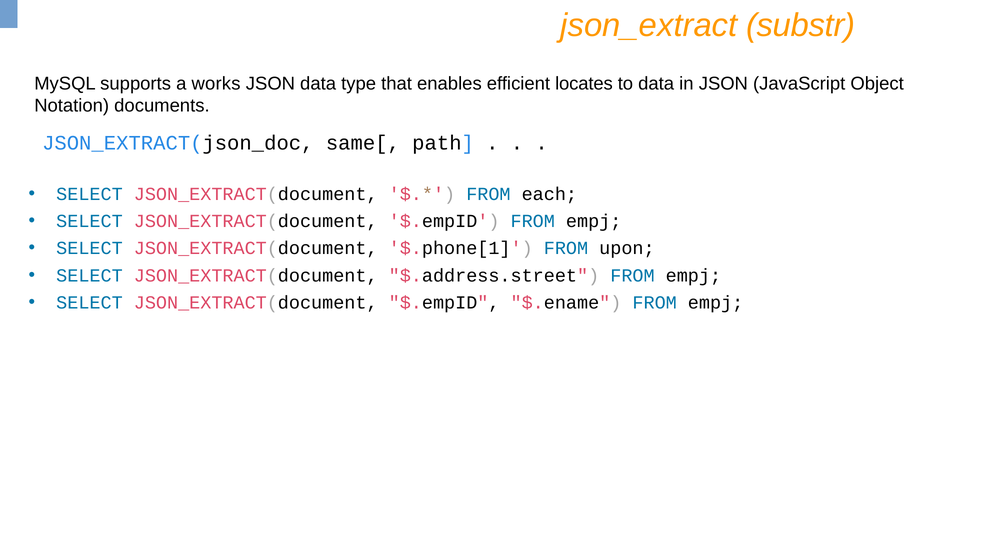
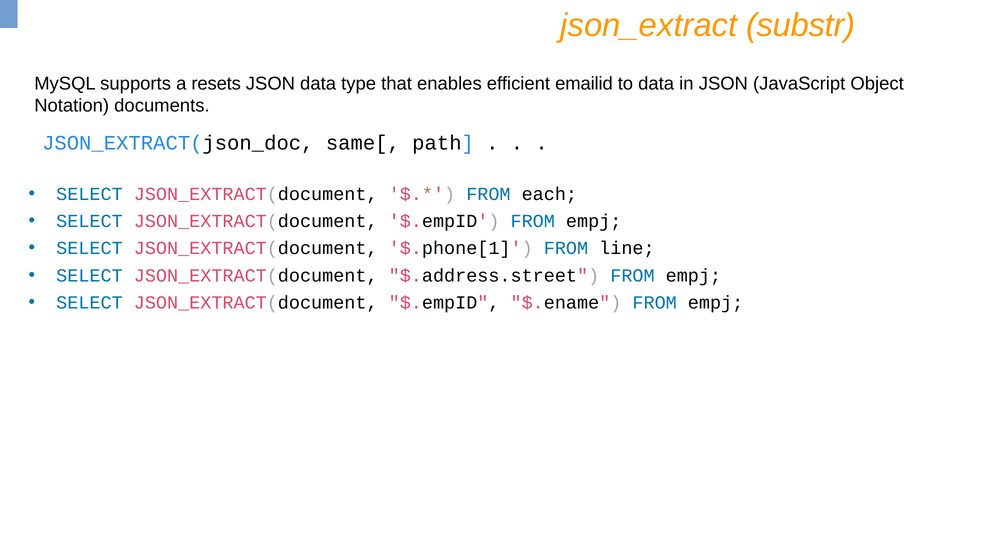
works: works -> resets (216, 84)
locates: locates -> emailid (584, 84)
upon: upon -> line (627, 248)
